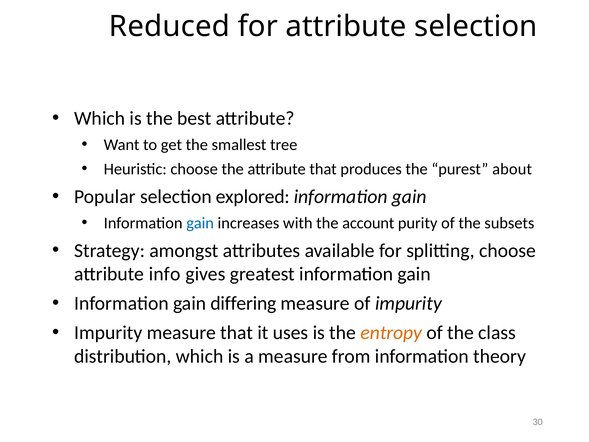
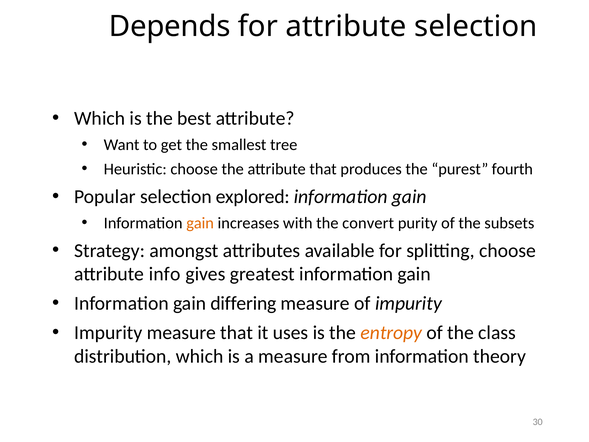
Reduced: Reduced -> Depends (170, 26)
about: about -> fourth (512, 169)
gain colour: blue -> orange (200, 223)
account: account -> convert (368, 223)
